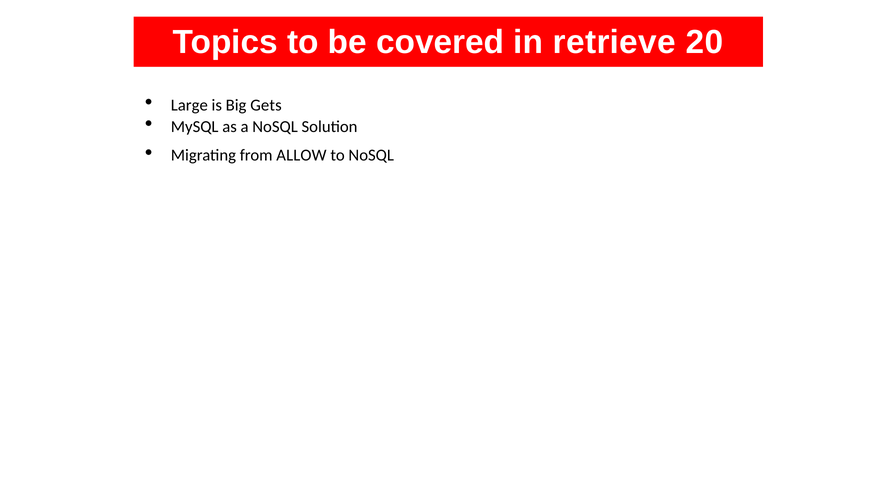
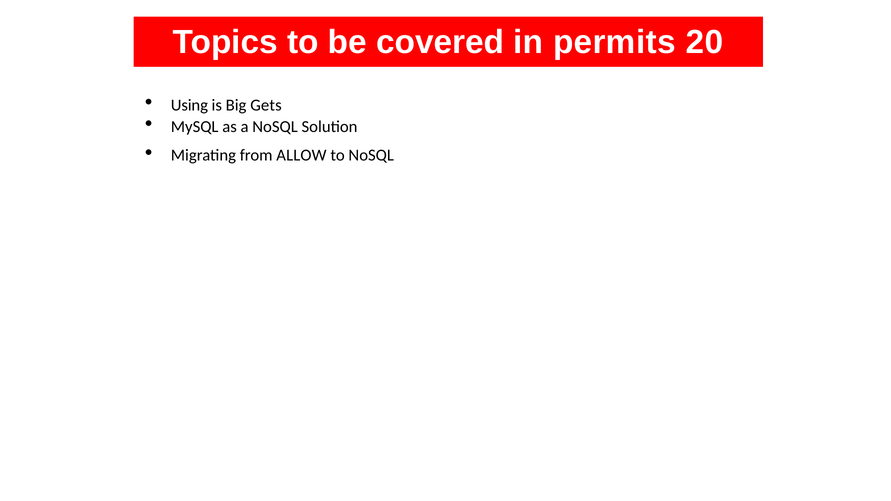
retrieve: retrieve -> permits (614, 42)
Large: Large -> Using (189, 105)
